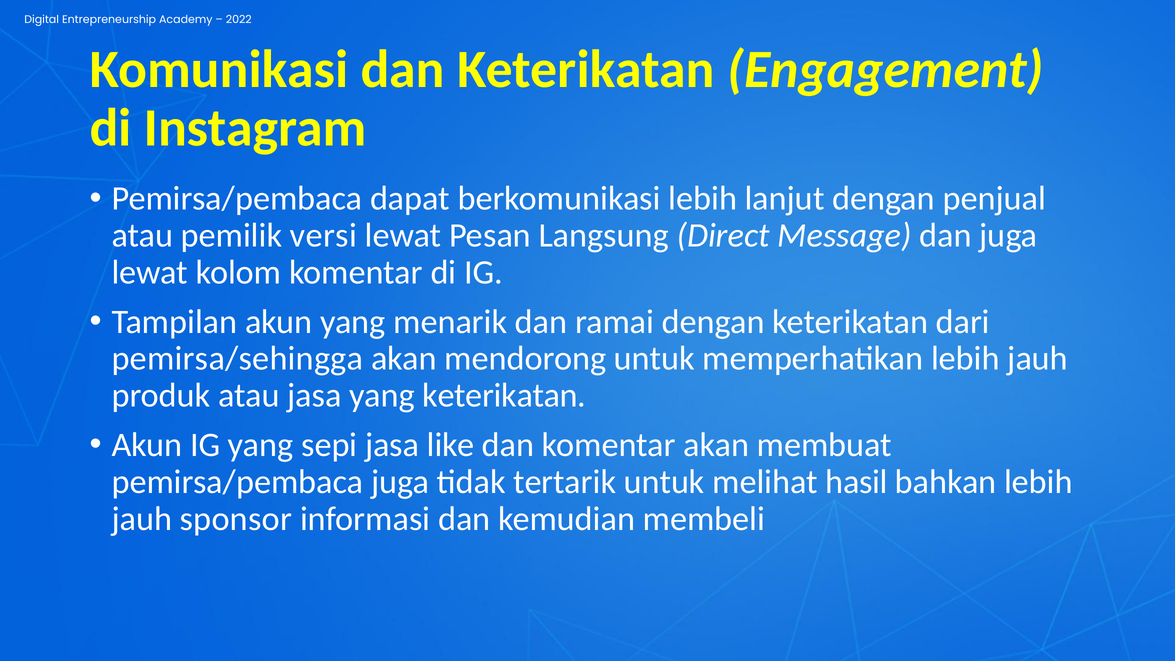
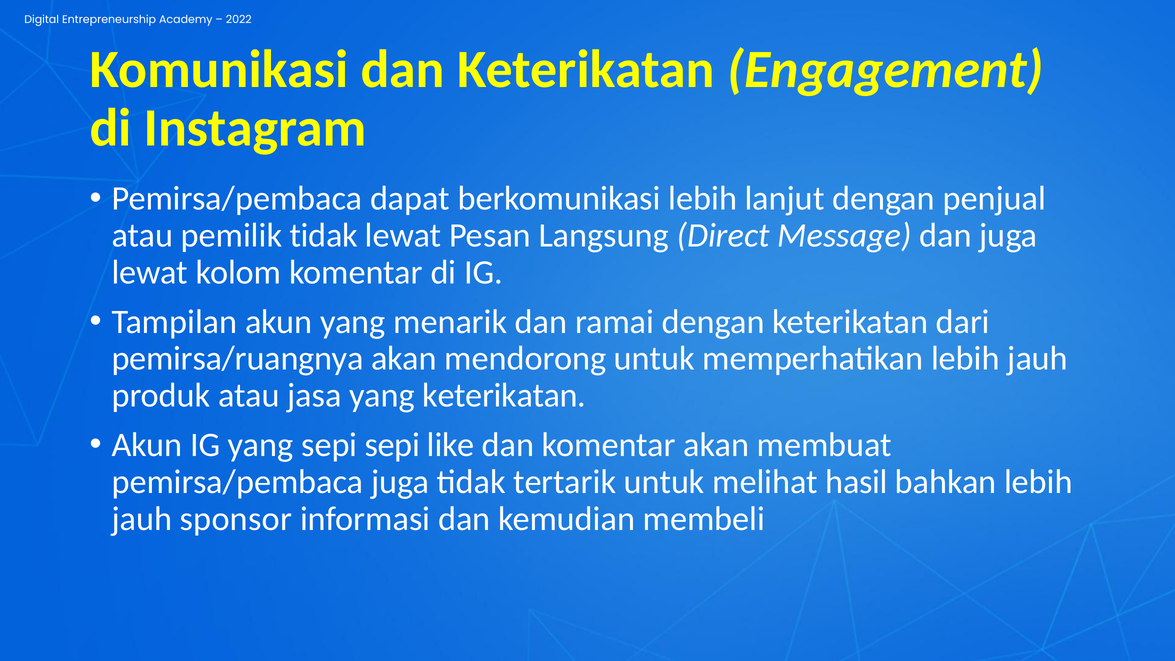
pemilik versi: versi -> tidak (324, 236)
pemirsa/sehingga: pemirsa/sehingga -> pemirsa/ruangnya (238, 359)
sepi jasa: jasa -> sepi (392, 445)
